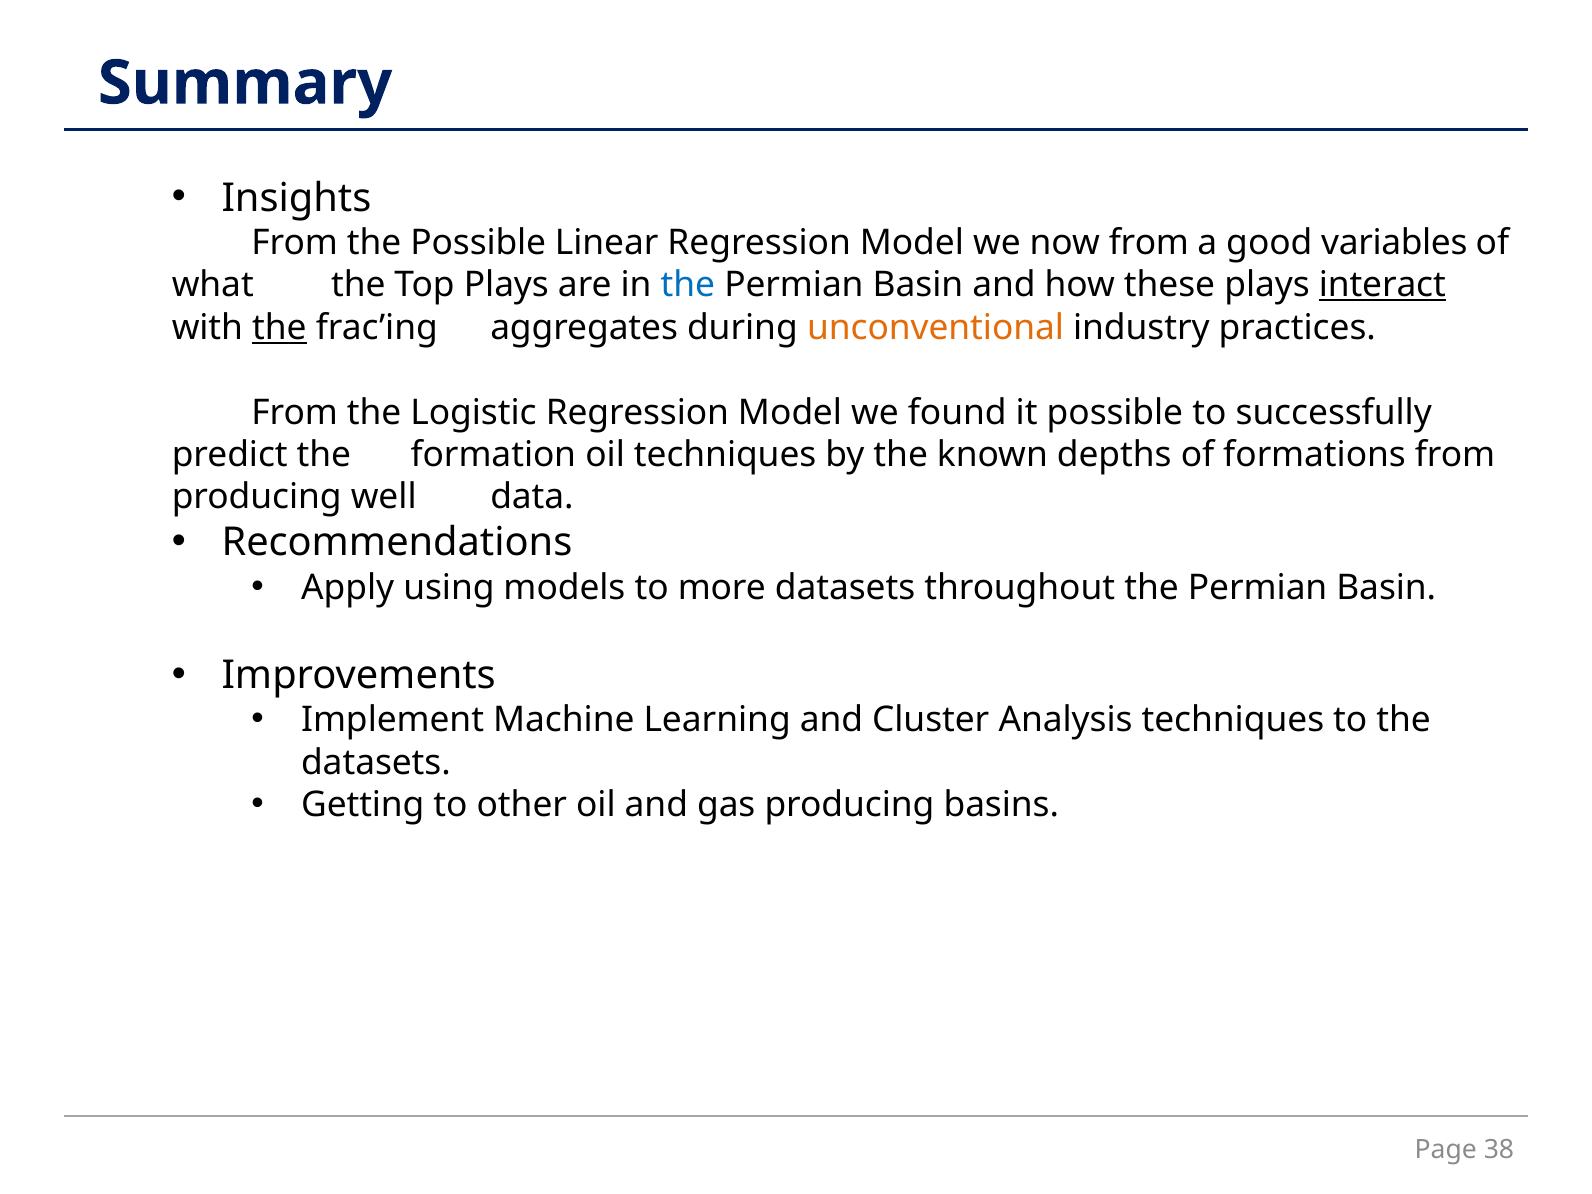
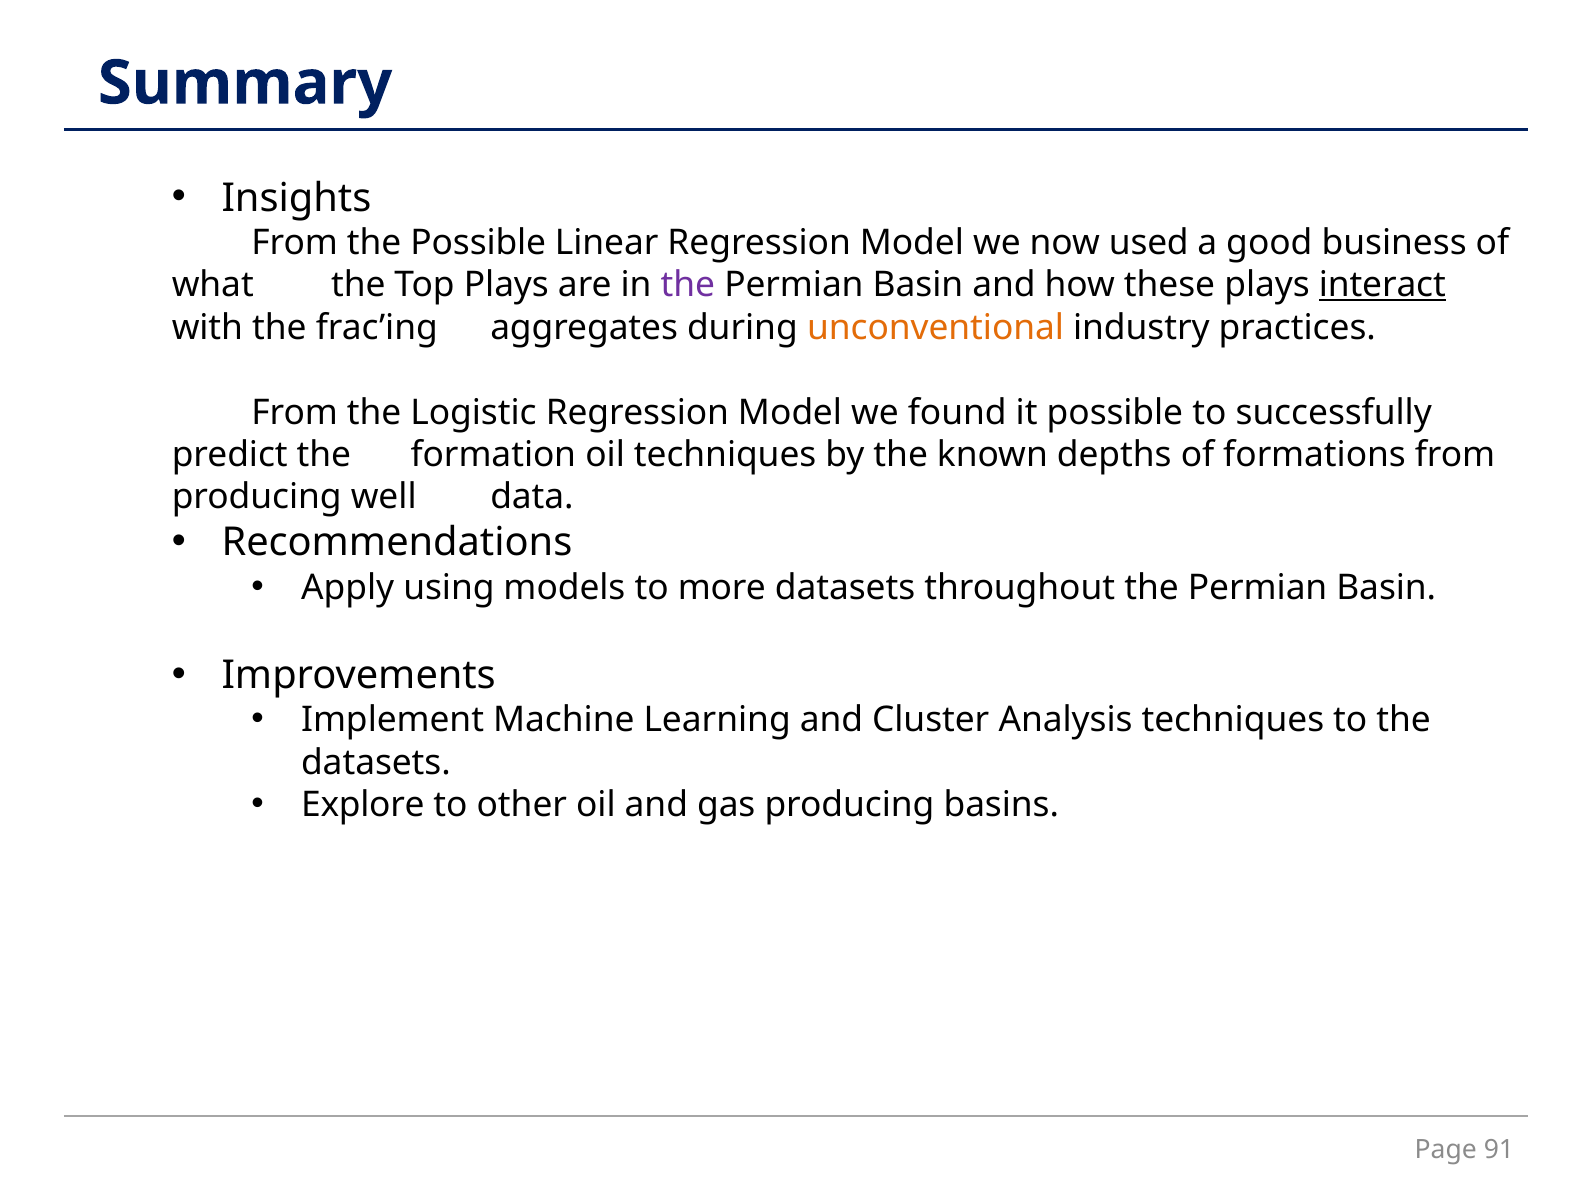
now from: from -> used (1149, 243)
variables: variables -> business (1394, 243)
the colour: blue -> purple (688, 285)
the underline: present -> none (279, 328)
Getting: Getting -> Explore (363, 805)
38: 38 -> 91 (1499, 1150)
